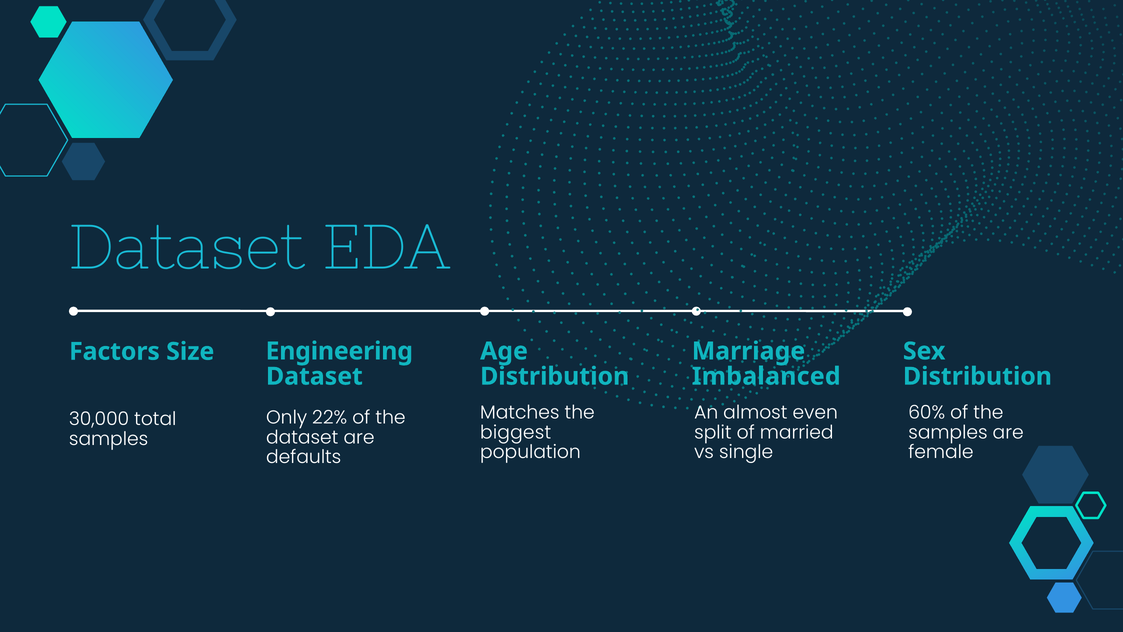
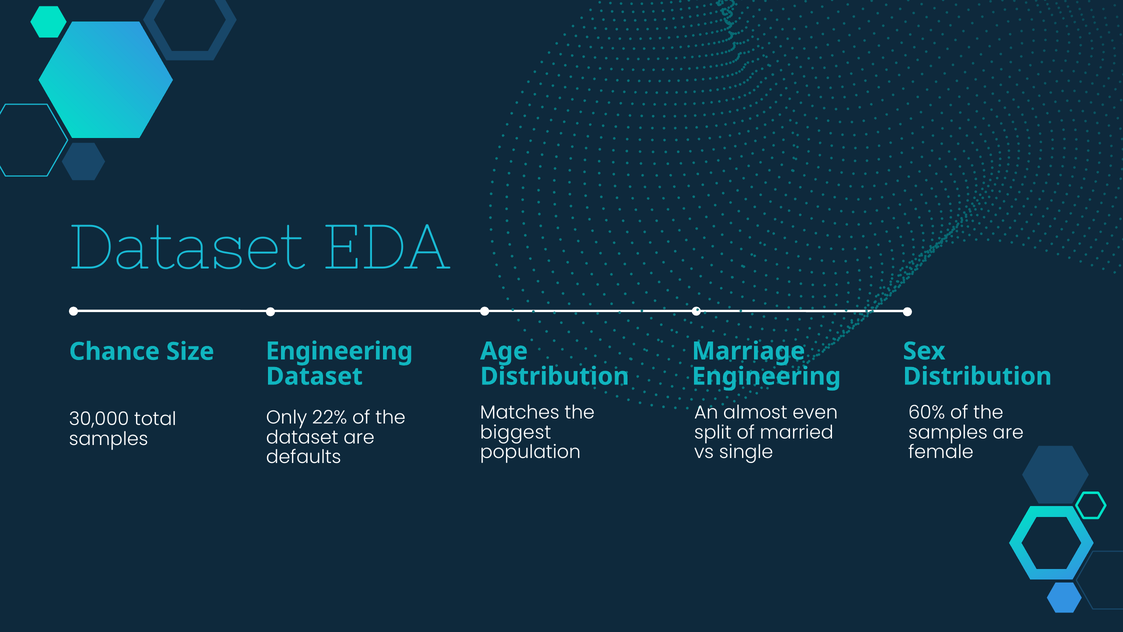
Factors: Factors -> Chance (114, 351)
Imbalanced: Imbalanced -> Engineering (766, 376)
